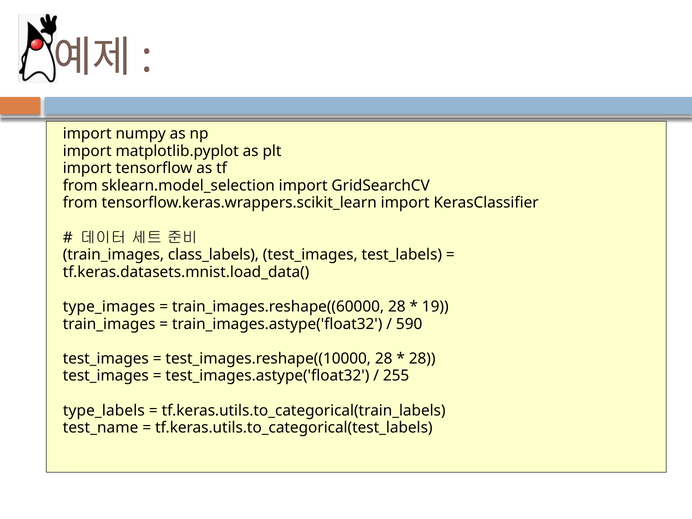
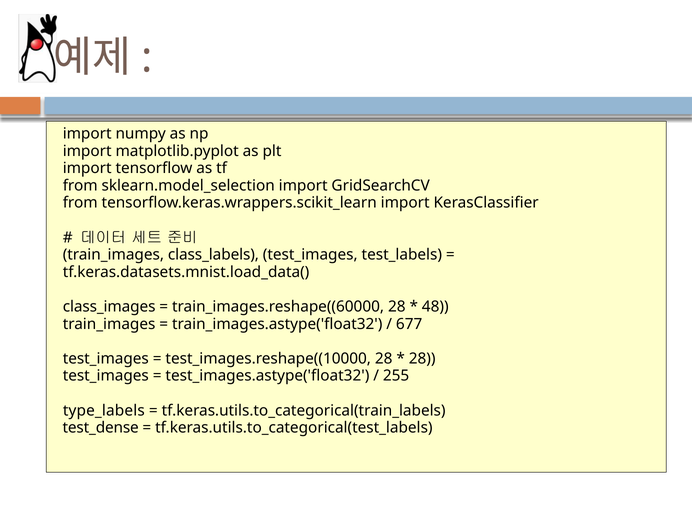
type_images: type_images -> class_images (109, 307)
19: 19 -> 48 (435, 307)
590: 590 -> 677 (409, 324)
test_name: test_name -> test_dense (101, 428)
